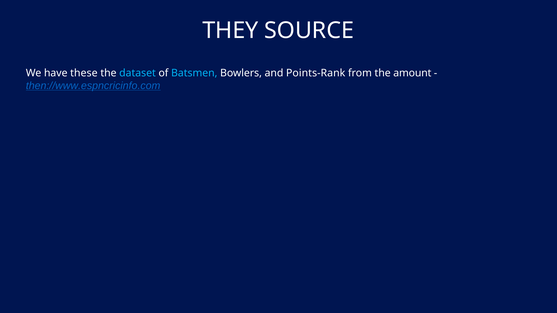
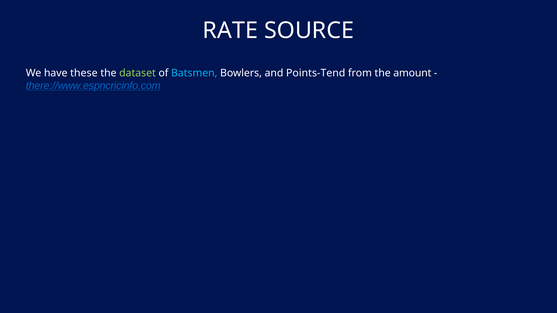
THEY: THEY -> RATE (230, 31)
dataset colour: light blue -> light green (138, 73)
Points-Rank: Points-Rank -> Points-Tend (316, 73)
then://www.espncricinfo.com: then://www.espncricinfo.com -> there://www.espncricinfo.com (93, 86)
